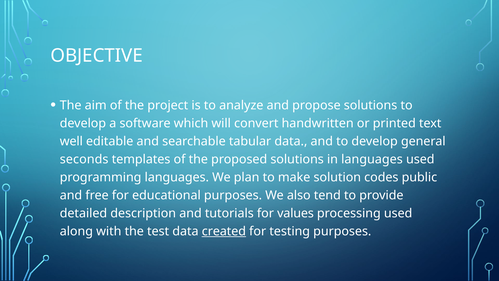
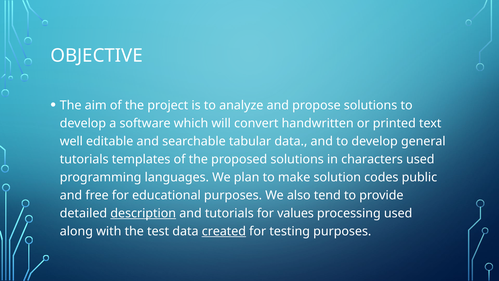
seconds: seconds -> tutorials (84, 159)
in languages: languages -> characters (372, 159)
description underline: none -> present (143, 213)
